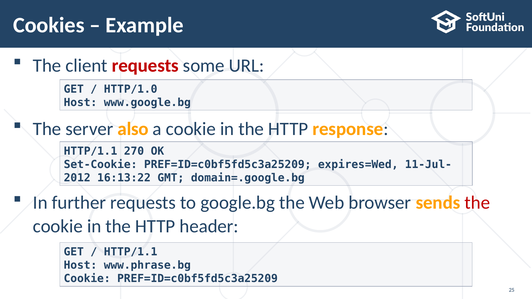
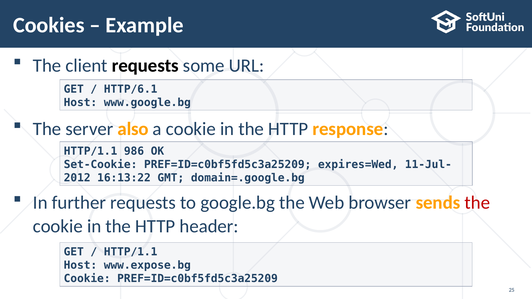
requests colour: red -> black (145, 66)
HTTP/1.0: HTTP/1.0 -> HTTP/6.1 (131, 89)
270: 270 -> 986 (134, 151)
www.phrase.bg: www.phrase.bg -> www.expose.bg (147, 265)
